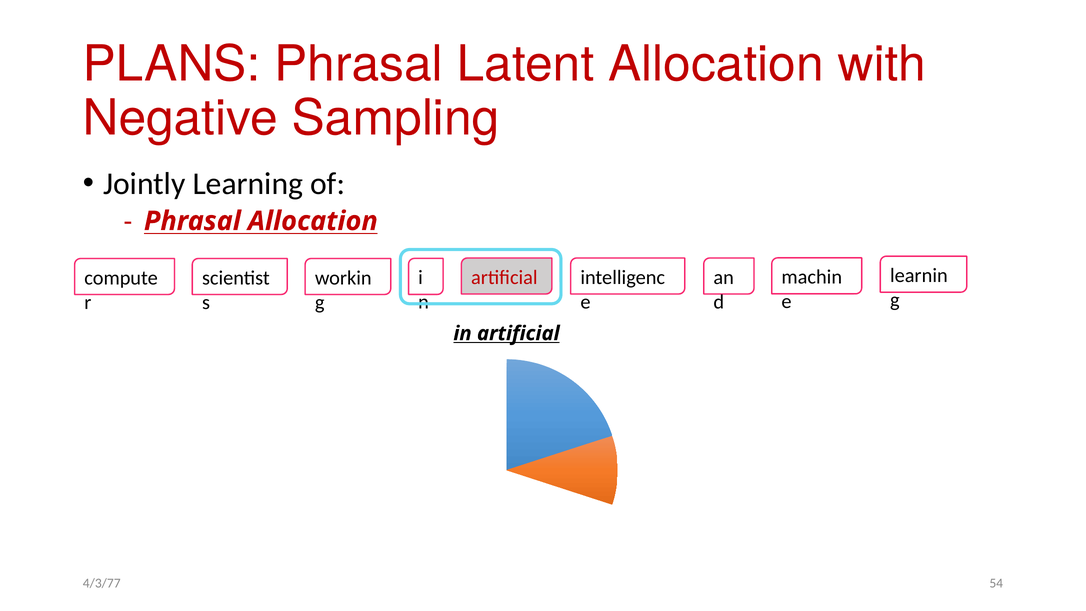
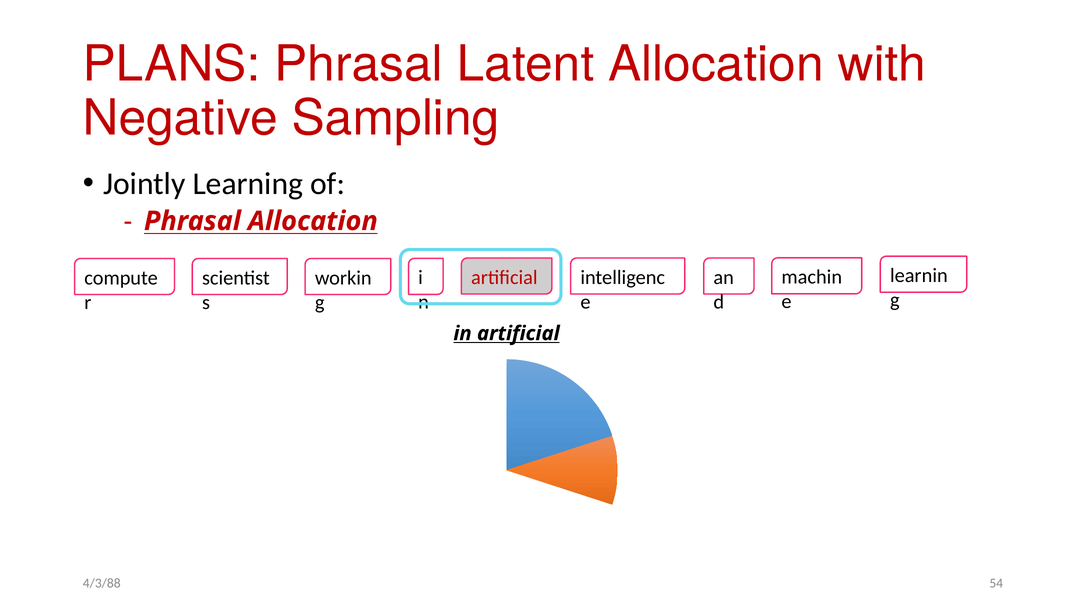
4/3/77: 4/3/77 -> 4/3/88 (102, 583)
